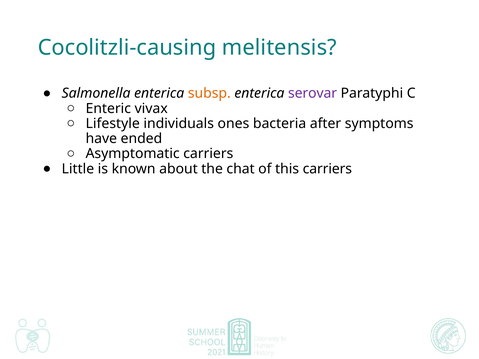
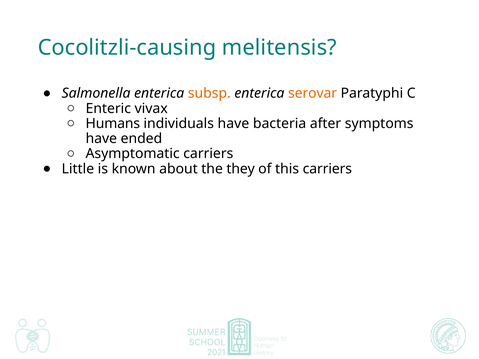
serovar colour: purple -> orange (313, 93)
Lifestyle: Lifestyle -> Humans (113, 124)
individuals ones: ones -> have (233, 124)
chat: chat -> they (241, 169)
